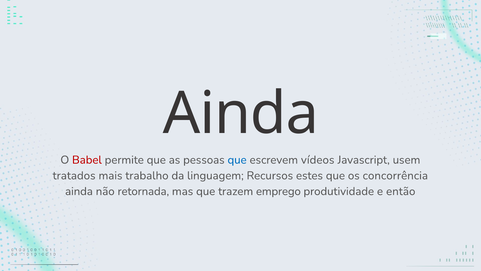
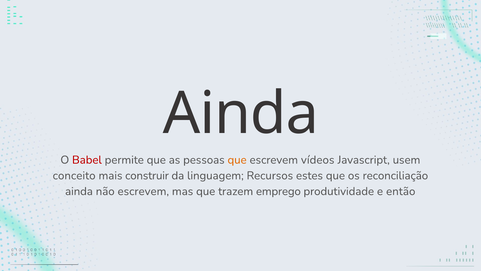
que colour: blue -> orange (237, 160)
tratados: tratados -> conceito (74, 175)
trabalho: trabalho -> construir (147, 175)
concorrência: concorrência -> reconciliação (395, 175)
não retornada: retornada -> escrevem (143, 191)
